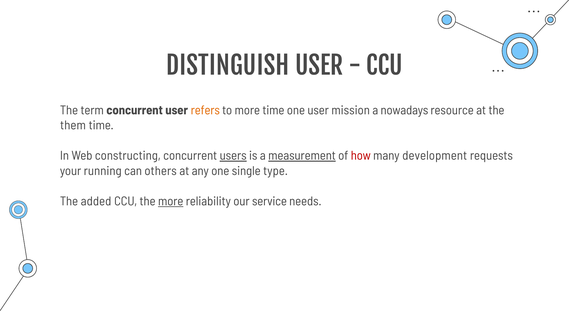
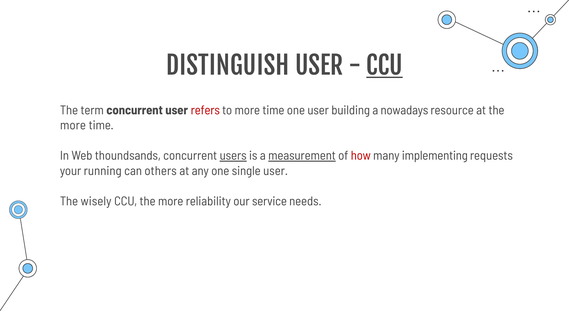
CCU underline: none -> present (384, 67)
refers colour: orange -> red (205, 110)
mission: mission -> building (351, 110)
them: them -> more (73, 125)
constructing: constructing -> thoundsands (128, 156)
development: development -> implementing (435, 156)
single type: type -> user (276, 171)
added: added -> wisely (96, 201)
more underline: present -> none (171, 201)
